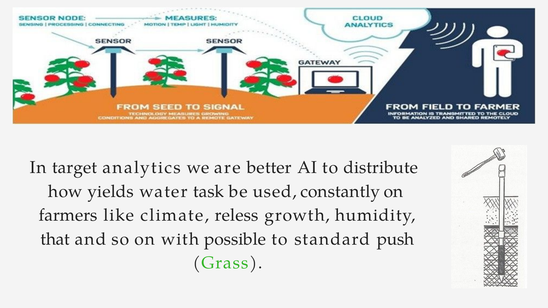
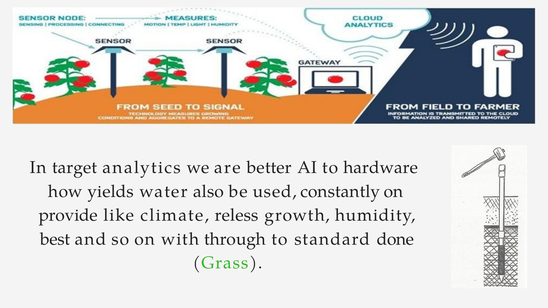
distribute: distribute -> hardware (381, 168)
task: task -> also (209, 192)
farmers: farmers -> provide (68, 215)
that: that -> best (55, 239)
possible: possible -> through (235, 239)
push: push -> done (395, 239)
